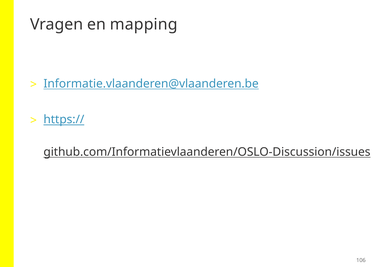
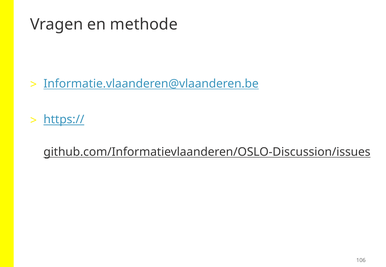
mapping: mapping -> methode (144, 24)
